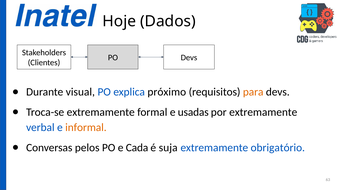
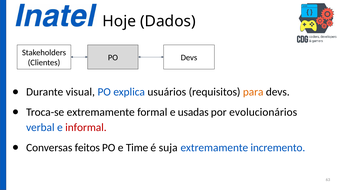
próximo: próximo -> usuários (167, 92)
por extremamente: extremamente -> evolucionários (263, 112)
informal colour: orange -> red (86, 128)
pelos: pelos -> feitos (87, 148)
Cada: Cada -> Time (137, 148)
obrigatório: obrigatório -> incremento (278, 148)
